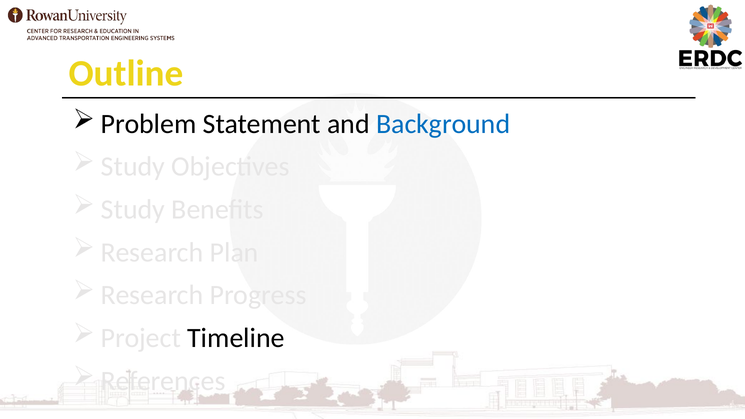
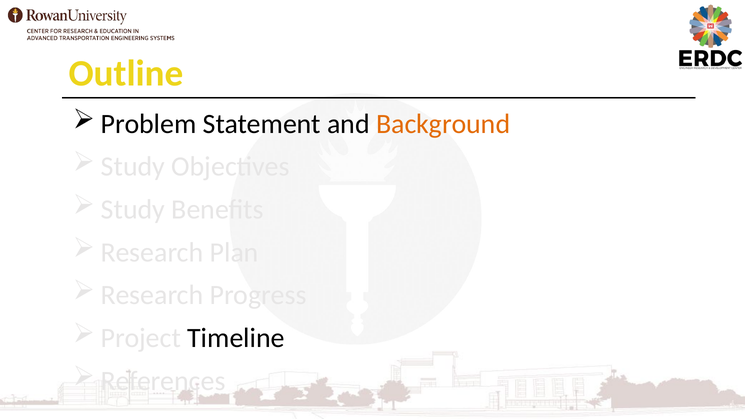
Background colour: blue -> orange (443, 124)
